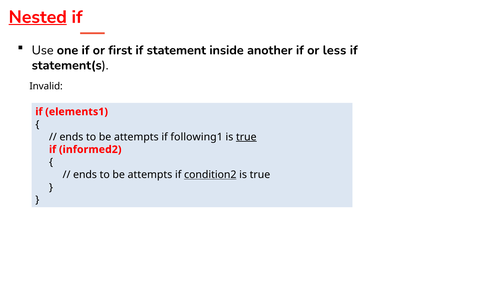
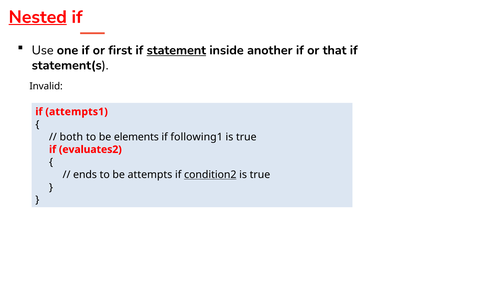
statement underline: none -> present (176, 50)
less: less -> that (335, 50)
elements1: elements1 -> attempts1 (77, 112)
ends: ends -> both (71, 137)
attempts: attempts -> elements (136, 137)
true underline: present -> none (246, 137)
informed2: informed2 -> evaluates2 (90, 149)
